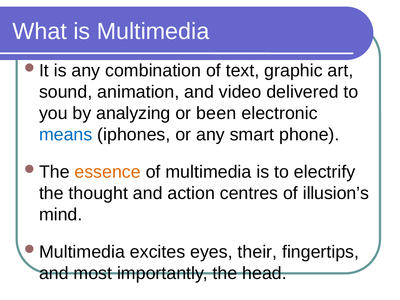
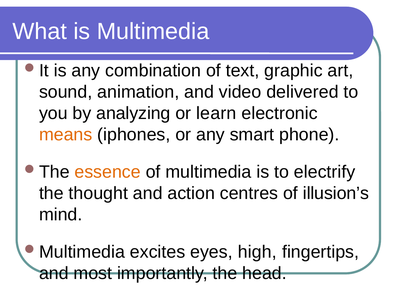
been: been -> learn (216, 113)
means colour: blue -> orange (66, 135)
their: their -> high (257, 252)
